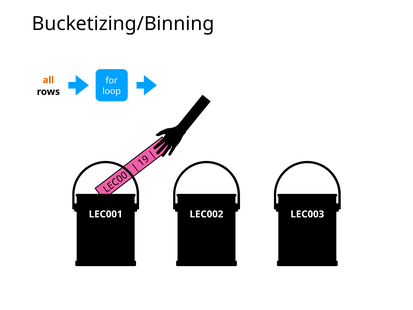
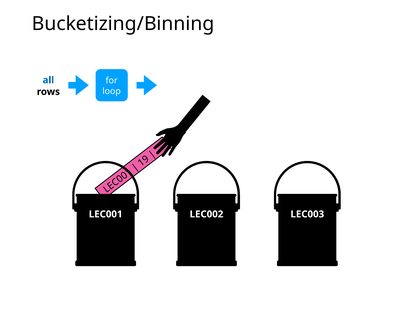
all colour: orange -> blue (48, 80)
